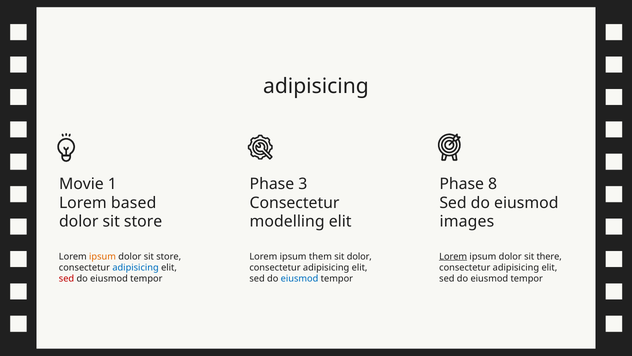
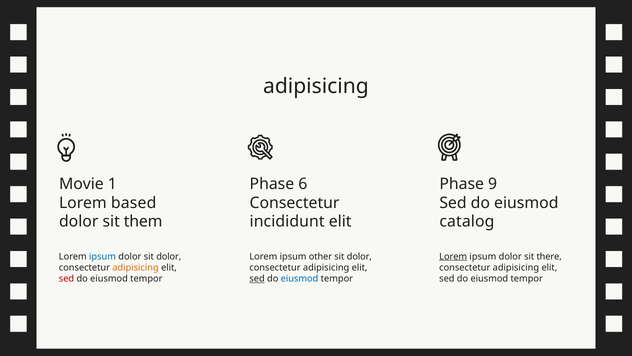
3: 3 -> 6 (303, 184)
8: 8 -> 9 (493, 184)
store: store -> them (143, 221)
modelling: modelling -> incididunt (287, 221)
images: images -> catalog (467, 221)
ipsum colour: orange -> blue (103, 256)
store: store -> dolor (169, 256)
them: them -> other (320, 256)
adipisicing colour: blue -> orange (136, 267)
sed underline: none -> present (257, 278)
